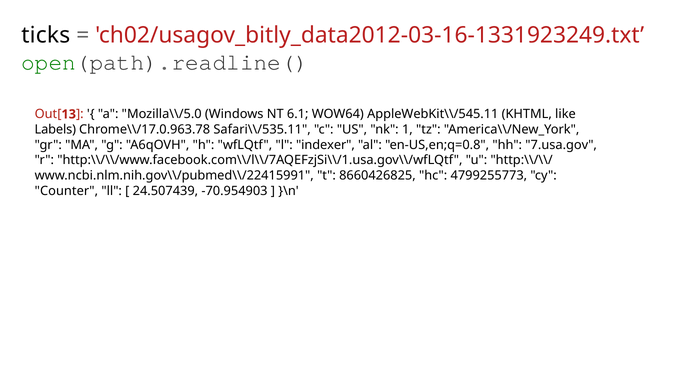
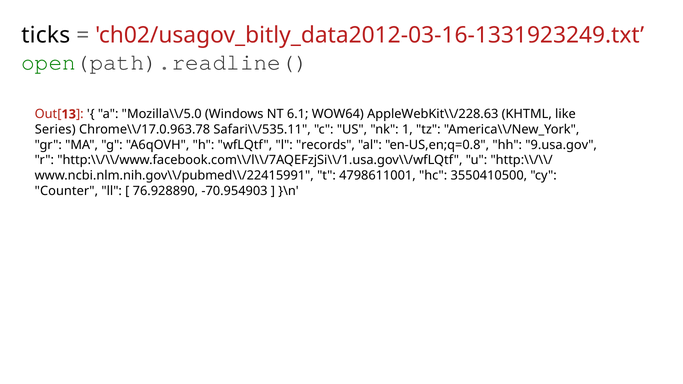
AppleWebKit\\/545.11: AppleWebKit\\/545.11 -> AppleWebKit\\/228.63 (433, 114)
Labels: Labels -> Series (55, 130)
indexer: indexer -> records (325, 145)
7.usa.gov: 7.usa.gov -> 9.usa.gov (561, 145)
8660426825: 8660426825 -> 4798611001 (377, 176)
4799255773: 4799255773 -> 3550410500 (489, 176)
24.507439: 24.507439 -> 76.928890 (165, 191)
